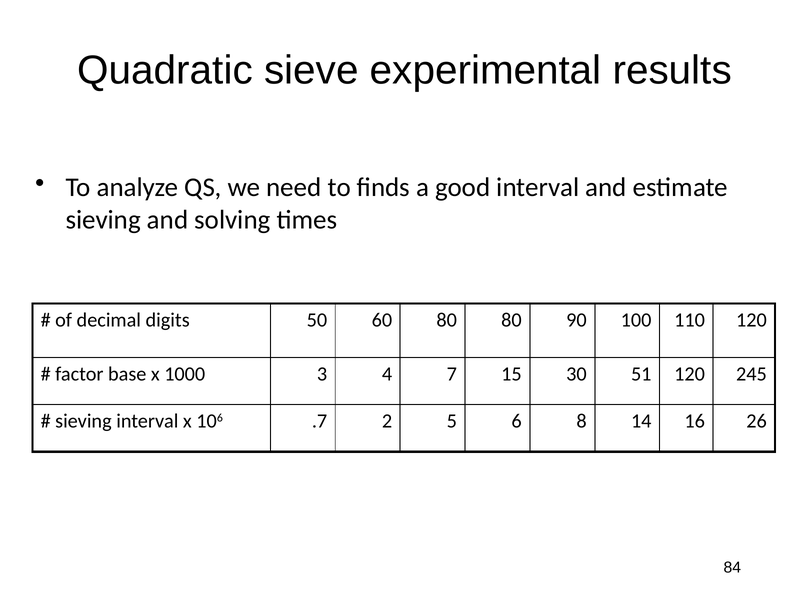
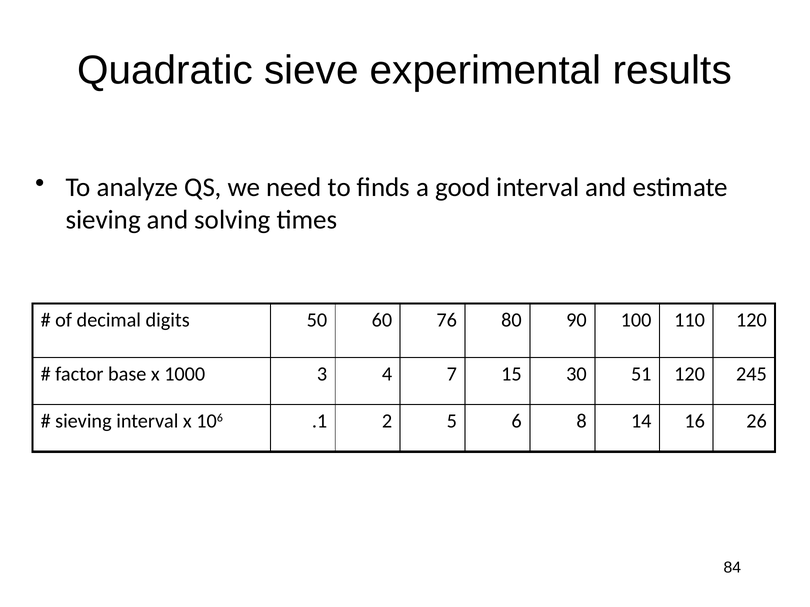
60 80: 80 -> 76 (447, 320)
.7: .7 -> .1 (320, 422)
